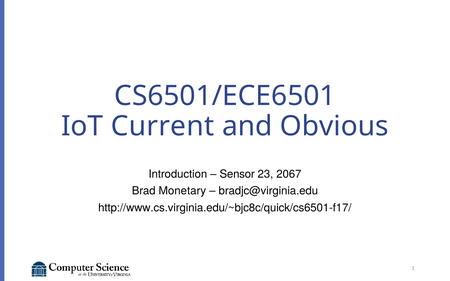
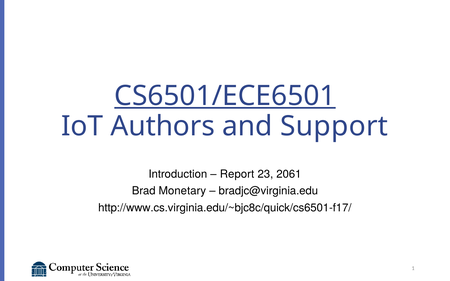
CS6501/ECE6501 underline: none -> present (225, 96)
Current: Current -> Authors (163, 126)
Obvious: Obvious -> Support (334, 126)
Sensor: Sensor -> Report (237, 174)
2067: 2067 -> 2061 (289, 174)
